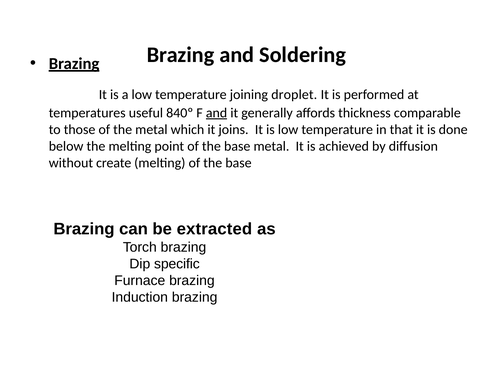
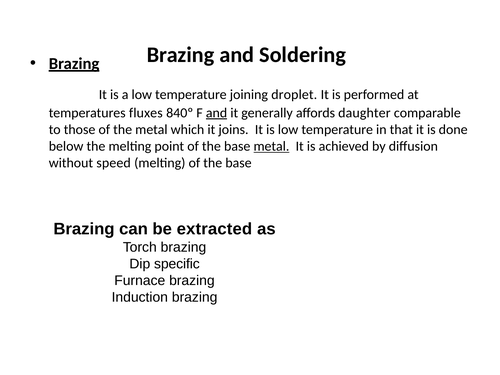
useful: useful -> fluxes (146, 113)
thickness: thickness -> daughter (364, 113)
metal underline: none -> present (271, 146)
create: create -> speed (114, 163)
